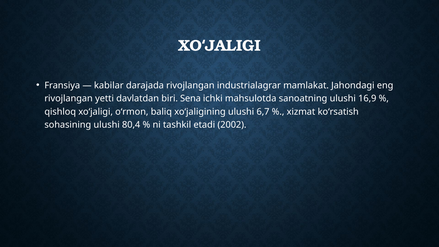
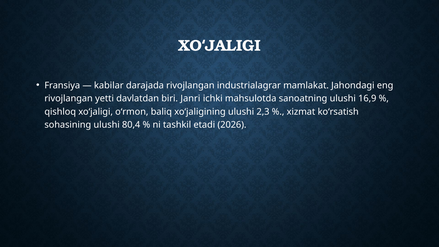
Sena: Sena -> Janri (190, 99)
6,7: 6,7 -> 2,3 (263, 112)
2002: 2002 -> 2026 (232, 125)
